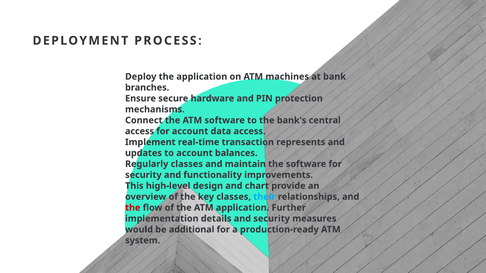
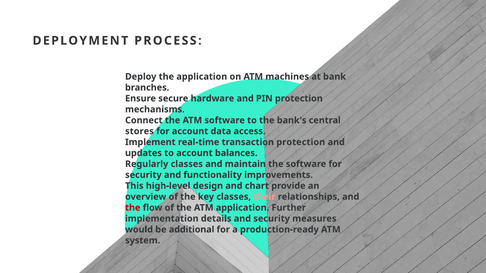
access: access -> stores (139, 131)
transaction represents: represents -> protection (301, 142)
their colour: light blue -> pink (264, 197)
